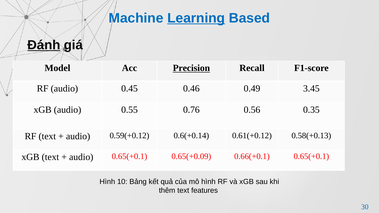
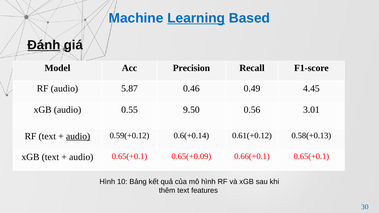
Precision underline: present -> none (191, 68)
0.45: 0.45 -> 5.87 (130, 89)
3.45: 3.45 -> 4.45 (311, 89)
0.76: 0.76 -> 9.50 (191, 110)
0.35: 0.35 -> 3.01 (311, 110)
audio underline: none -> present (78, 136)
